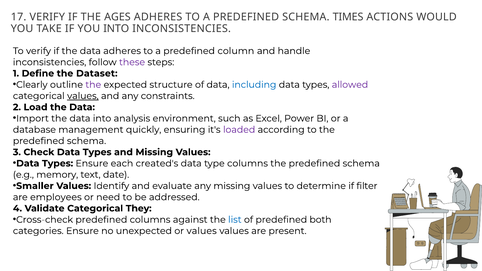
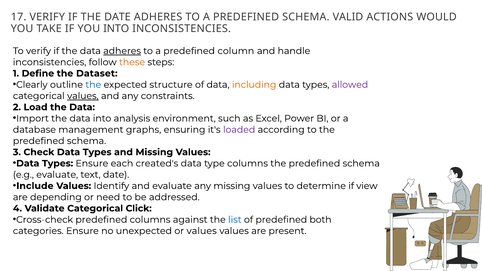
THE AGES: AGES -> DATE (117, 17)
TIMES: TIMES -> VALID (348, 17)
adheres underline: none -> present (122, 51)
these colour: purple -> orange (132, 62)
the colour: purple -> blue (93, 85)
including colour: blue -> orange (254, 85)
quickly: quickly -> graphs (144, 130)
e.g memory: memory -> evaluate (57, 175)
Smaller: Smaller -> Include (35, 186)
filter: filter -> view (367, 186)
employees: employees -> depending (56, 197)
They: They -> Click (139, 208)
